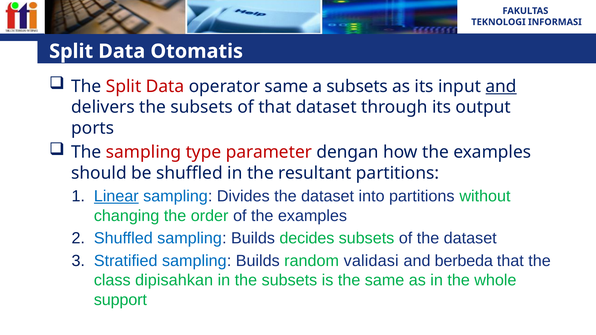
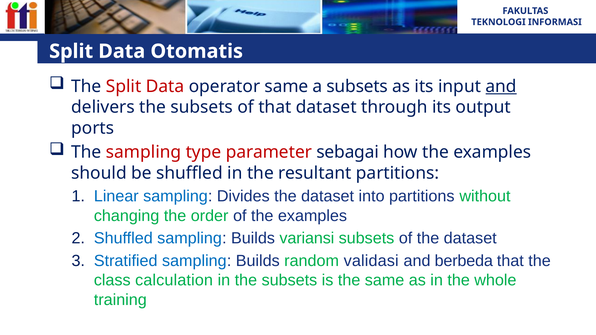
dengan: dengan -> sebagai (348, 152)
Linear underline: present -> none (116, 196)
decides: decides -> variansi (307, 238)
dipisahkan: dipisahkan -> calculation (174, 281)
support: support -> training (120, 300)
